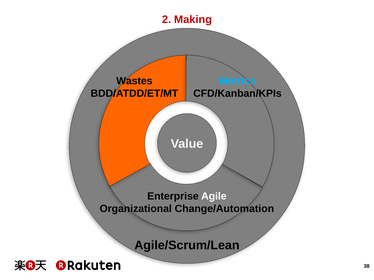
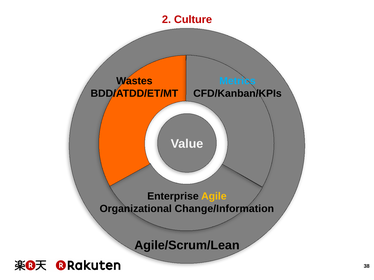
Making: Making -> Culture (193, 19)
Agile colour: white -> yellow (214, 197)
Change/Automation: Change/Automation -> Change/Information (224, 209)
